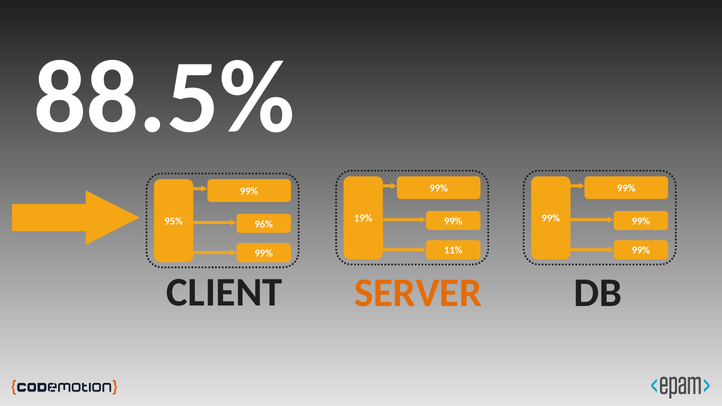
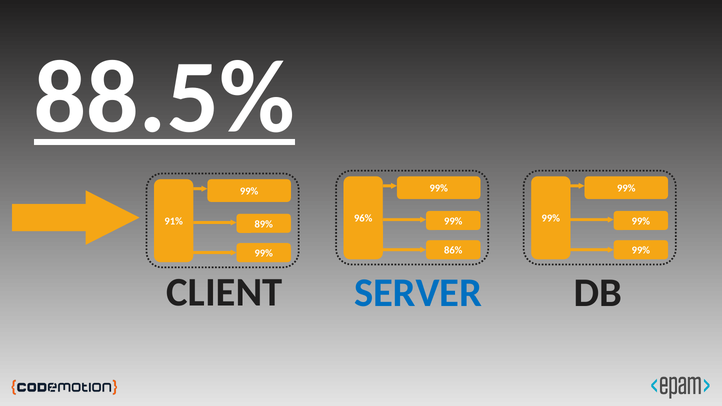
88.5% underline: none -> present (164, 97)
19%: 19% -> 96% (363, 219)
95%: 95% -> 91% (174, 221)
96%: 96% -> 89% (264, 224)
11%: 11% -> 86% (453, 251)
SERVER colour: orange -> blue (418, 293)
